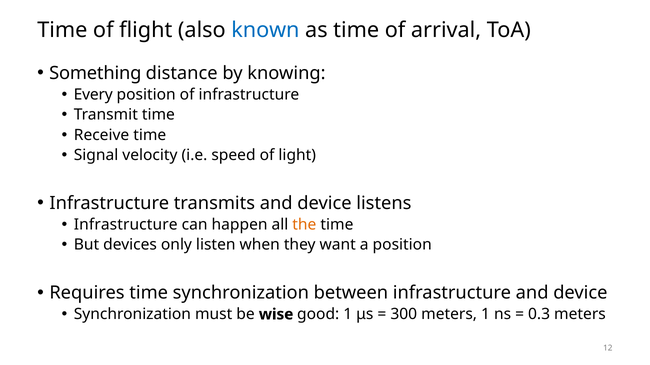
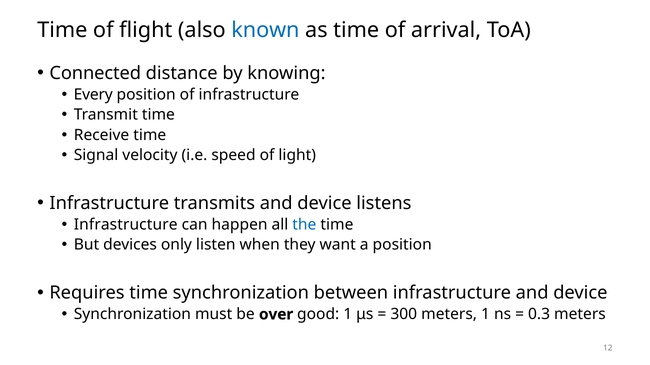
Something: Something -> Connected (95, 73)
the colour: orange -> blue (304, 225)
wise: wise -> over (276, 315)
